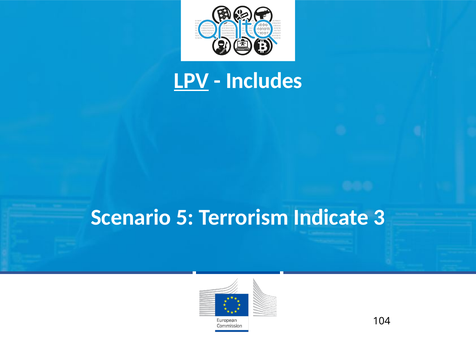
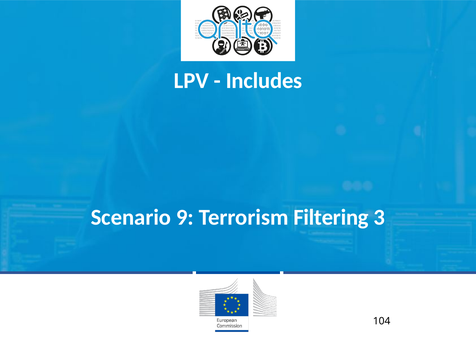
LPV underline: present -> none (191, 80)
5: 5 -> 9 (185, 217)
Indicate: Indicate -> Filtering (331, 217)
